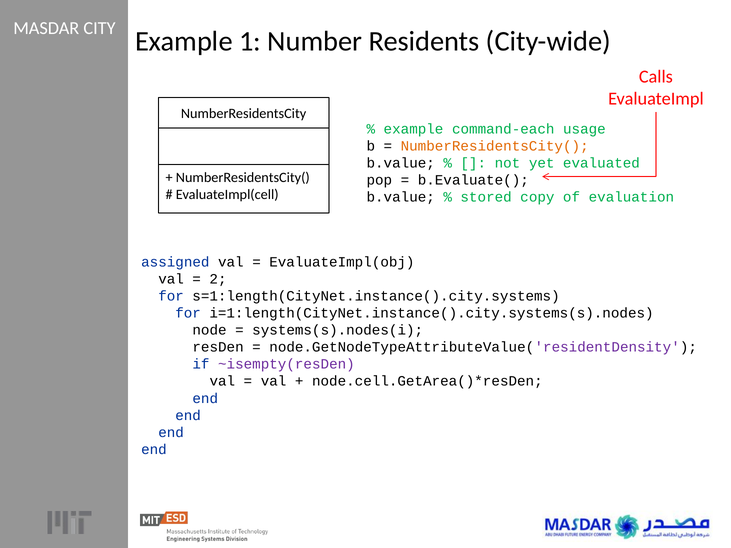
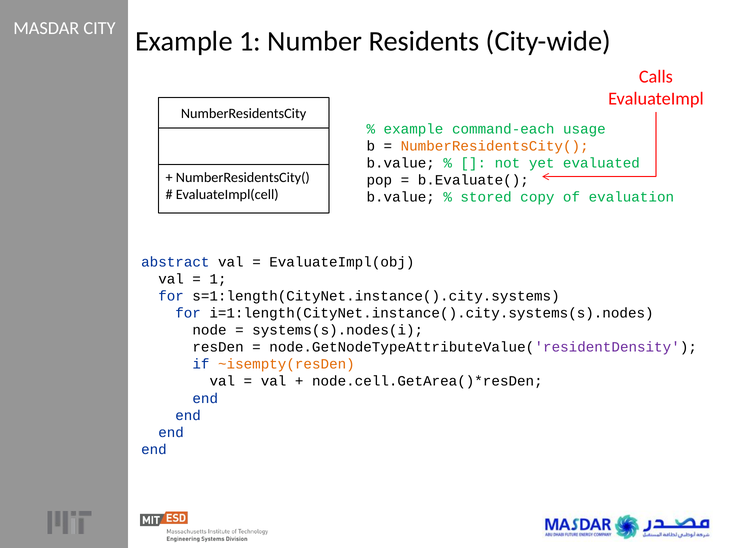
assigned: assigned -> abstract (175, 262)
2: 2 -> 1 (218, 279)
~isempty(resDen colour: purple -> orange (286, 364)
